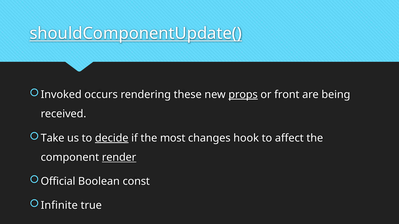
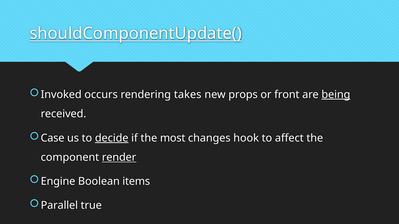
these: these -> takes (188, 95)
props underline: present -> none (243, 95)
being underline: none -> present (336, 95)
Take: Take -> Case (53, 138)
Official: Official -> Engine (58, 182)
const: const -> items (136, 182)
Infinite: Infinite -> Parallel (59, 206)
